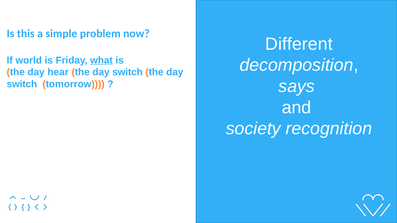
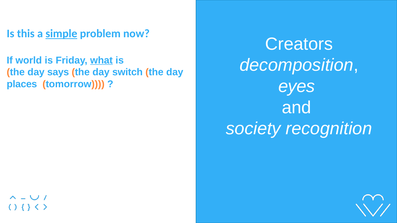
simple underline: none -> present (61, 34)
Different: Different -> Creators (299, 44)
hear: hear -> says (58, 72)
says: says -> eyes (297, 86)
switch: switch -> places (22, 84)
